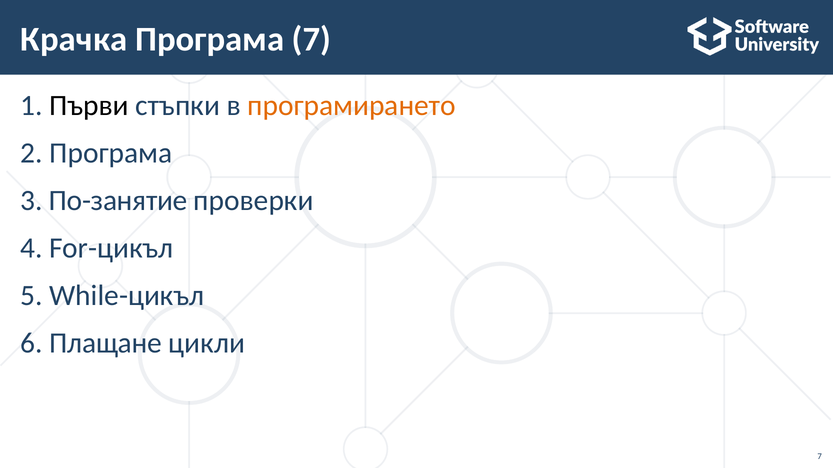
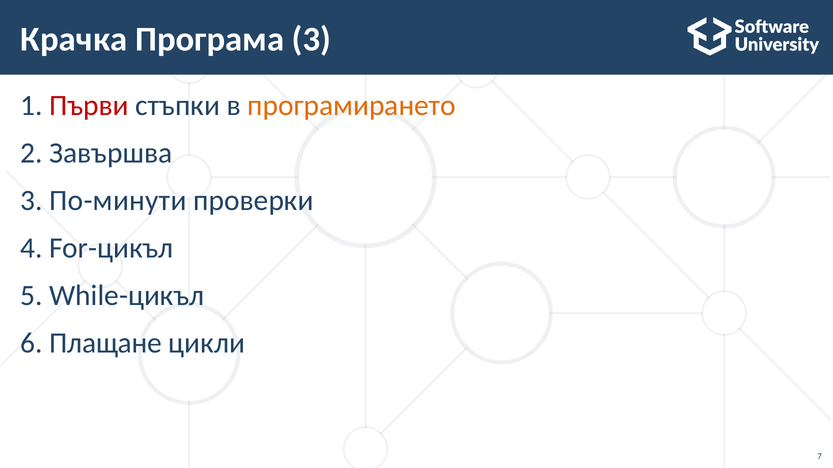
Програма 7: 7 -> 3 (312, 39)
Първи colour: black -> red (89, 106)
Програма: Програма -> Завършва (111, 153)
По-занятие: По-занятие -> По-минути (118, 201)
